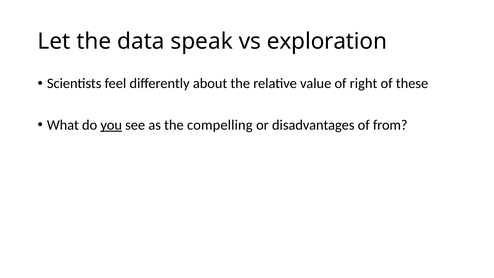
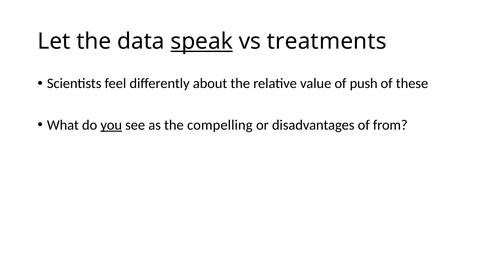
speak underline: none -> present (202, 41)
exploration: exploration -> treatments (327, 41)
right: right -> push (364, 84)
